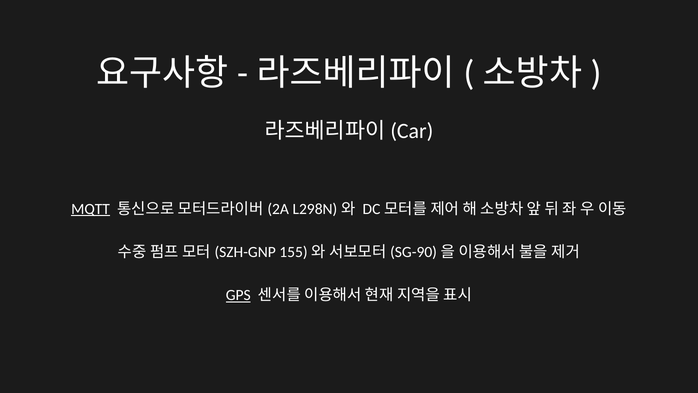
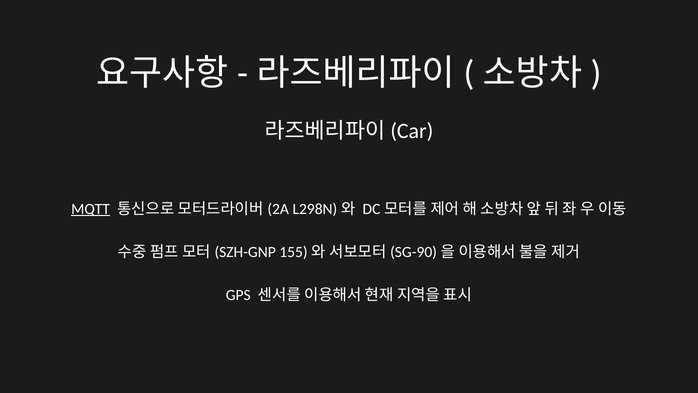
GPS underline: present -> none (238, 295)
